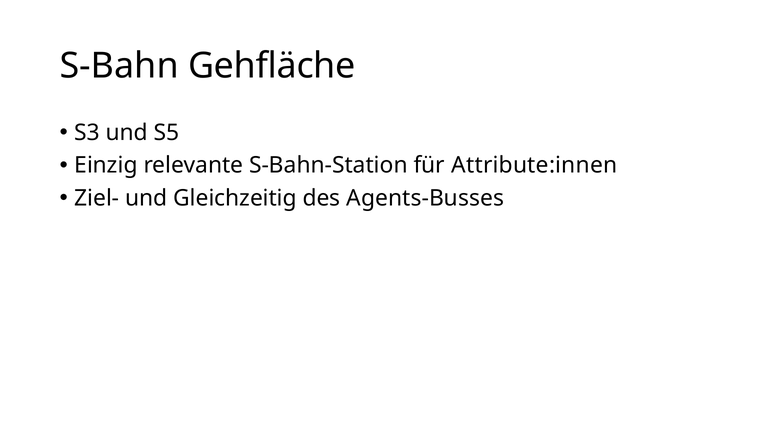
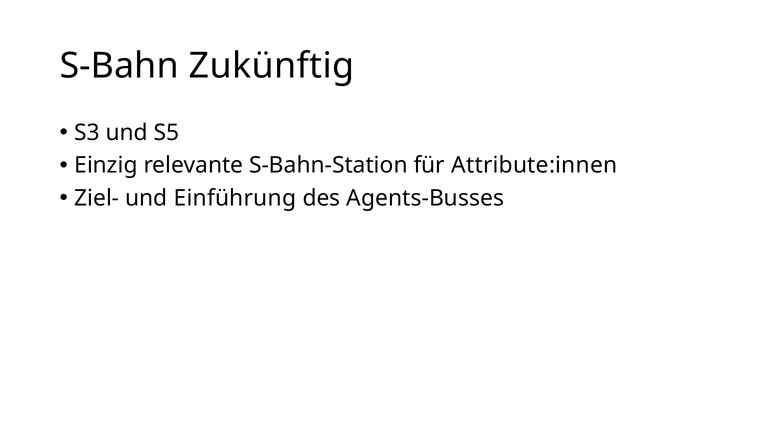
Gehfläche: Gehfläche -> Zukünftig (271, 66)
Gleichzeitig: Gleichzeitig -> Einführung (235, 198)
